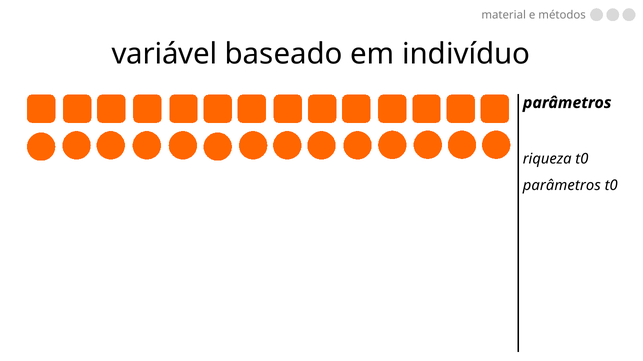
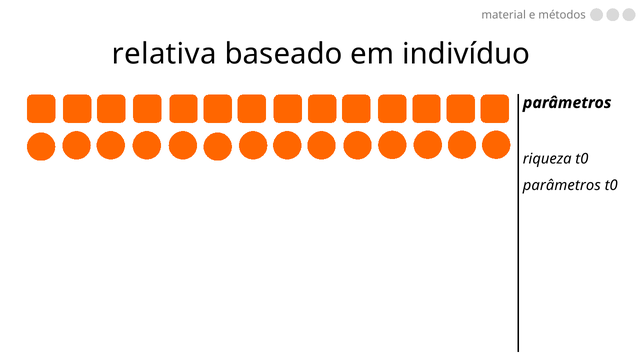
variável: variável -> relativa (164, 54)
